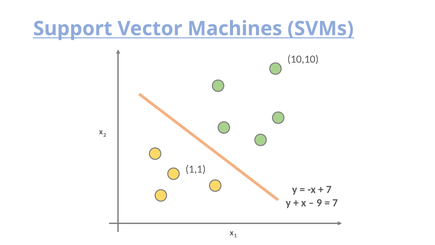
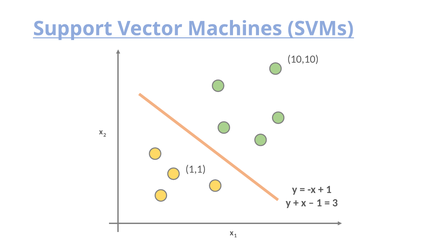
7: 7 -> 1 (329, 189)
9: 9 -> 1 (319, 202)
7: 7 -> 3 (335, 202)
